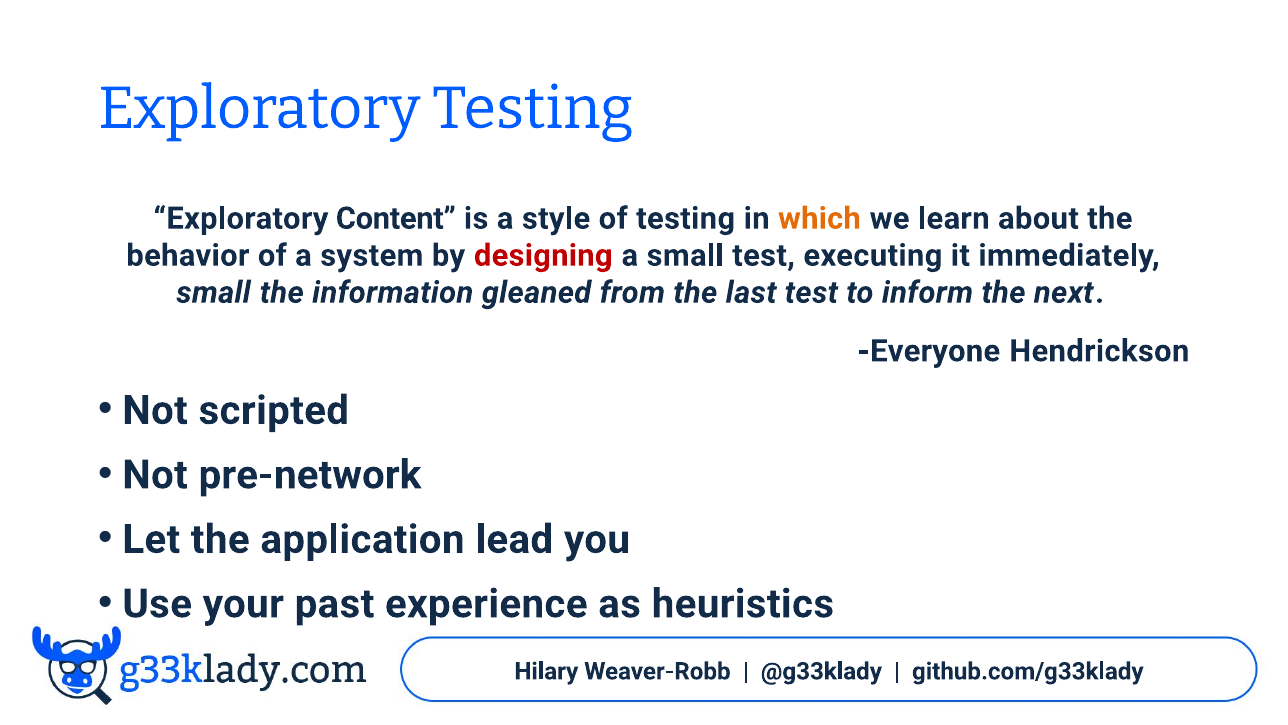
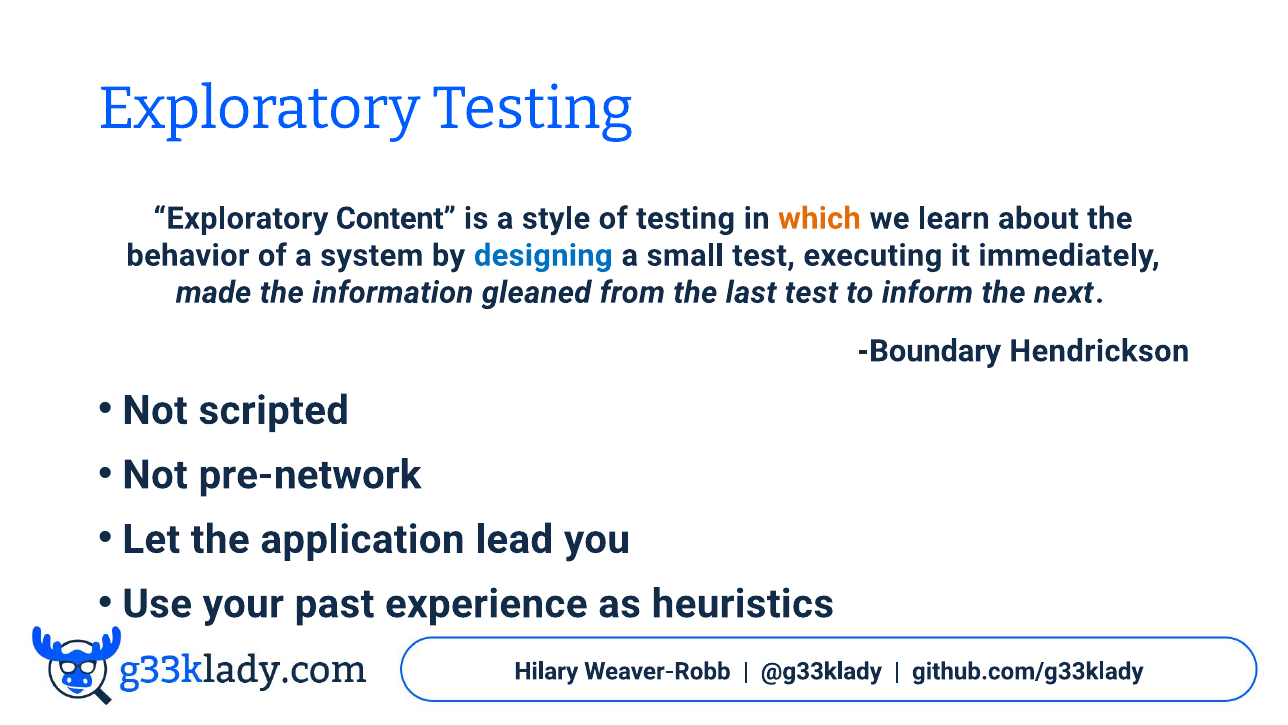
designing colour: red -> blue (543, 255)
small: small -> made (214, 292)
Everyone: Everyone -> Boundary (929, 351)
